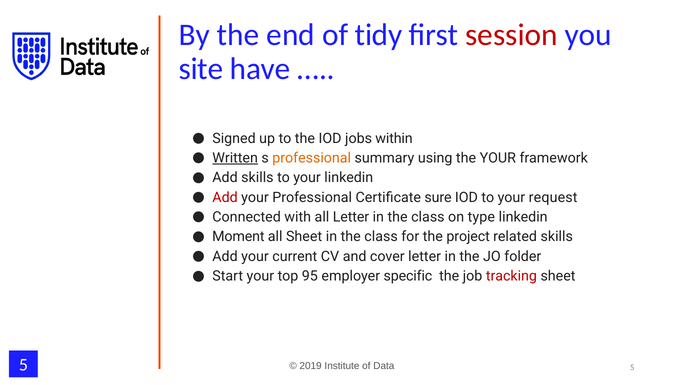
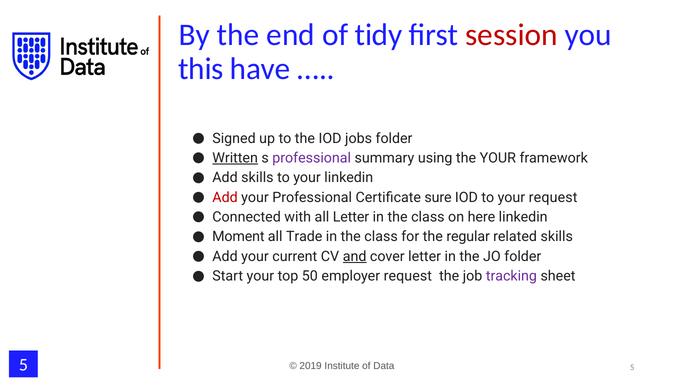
site: site -> this (201, 69)
jobs within: within -> folder (394, 138)
professional colour: orange -> purple (312, 158)
type: type -> here (481, 217)
all Sheet: Sheet -> Trade (304, 237)
project: project -> regular (468, 237)
and underline: none -> present (355, 256)
95: 95 -> 50 (310, 276)
employer specific: specific -> request (408, 276)
tracking colour: red -> purple (511, 276)
